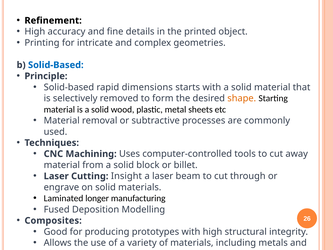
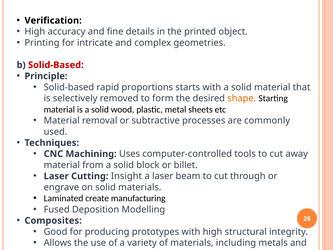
Refinement: Refinement -> Verification (53, 21)
Solid-Based colour: blue -> red (56, 65)
dimensions: dimensions -> proportions (147, 87)
longer: longer -> create (97, 198)
